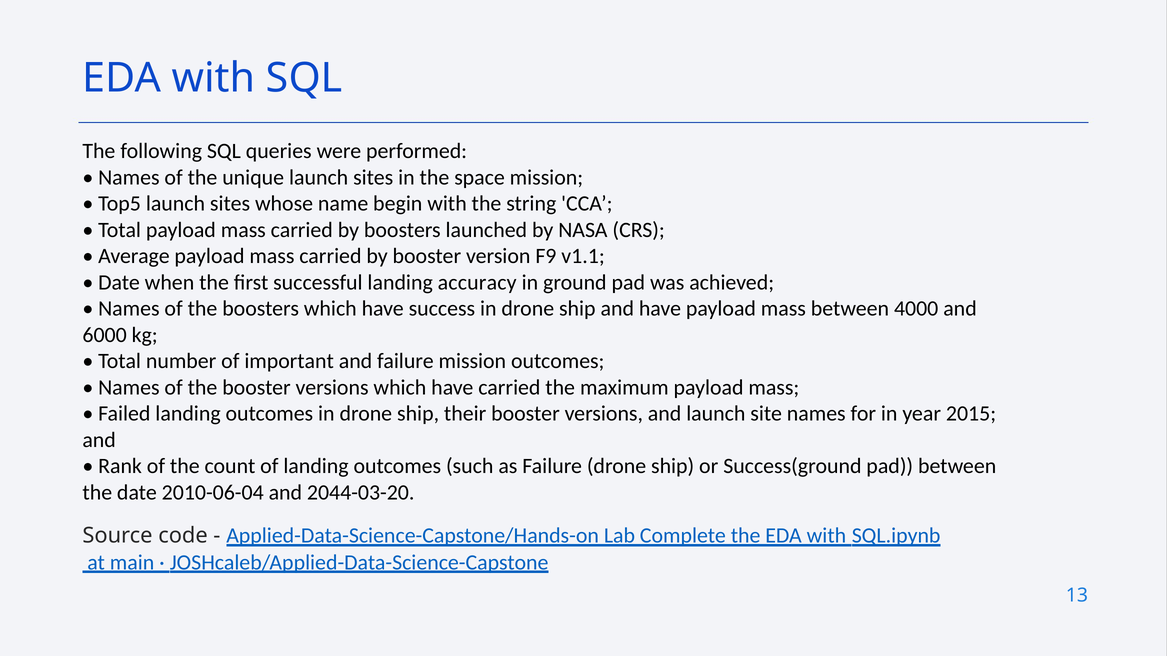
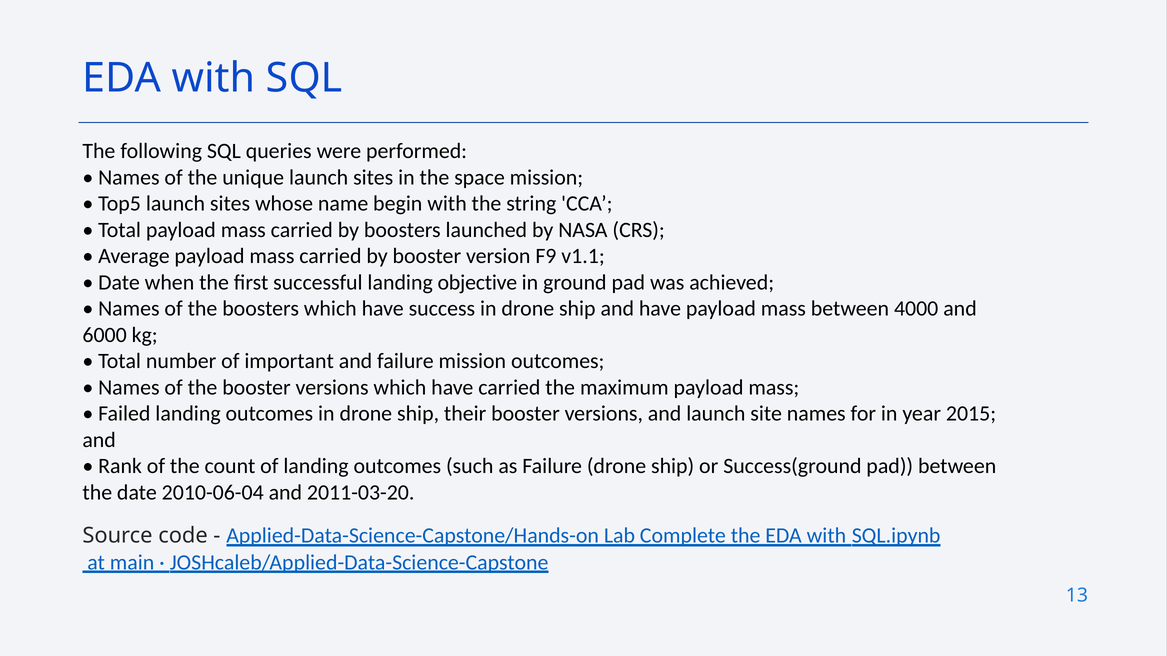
accuracy: accuracy -> objective (477, 283)
2044-03-20: 2044-03-20 -> 2011-03-20 (361, 493)
